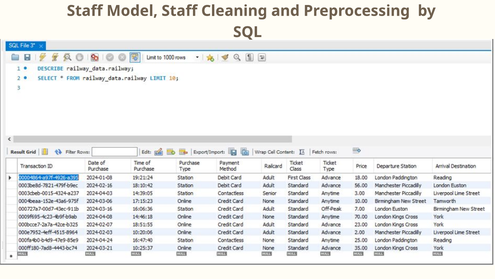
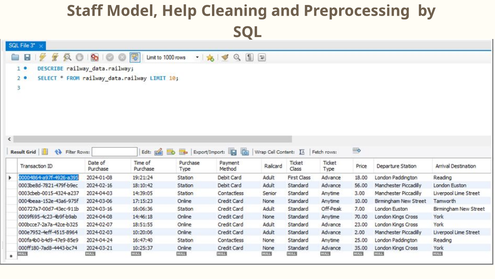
Model Staff: Staff -> Help (179, 11)
